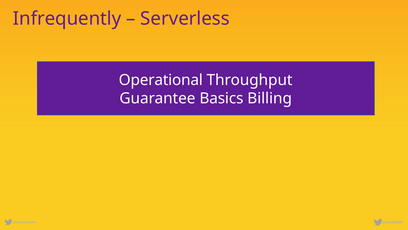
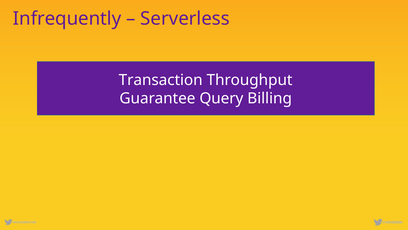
Operational: Operational -> Transaction (161, 80)
Basics: Basics -> Query (221, 98)
